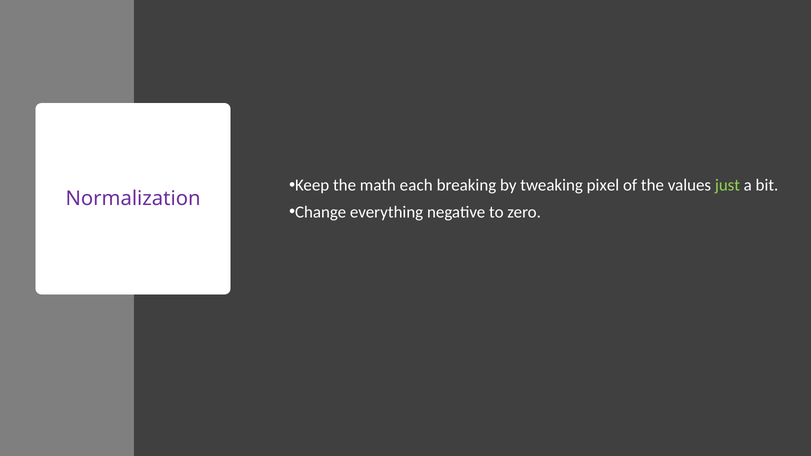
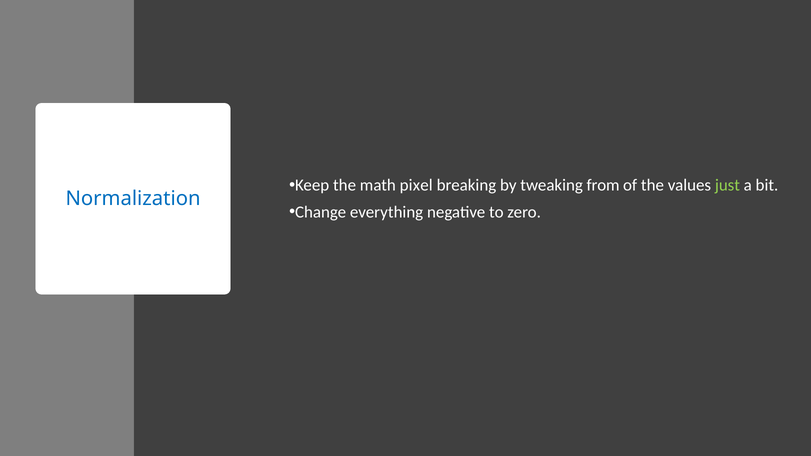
each: each -> pixel (416, 185)
pixel: pixel -> from (603, 185)
Normalization colour: purple -> blue (133, 199)
